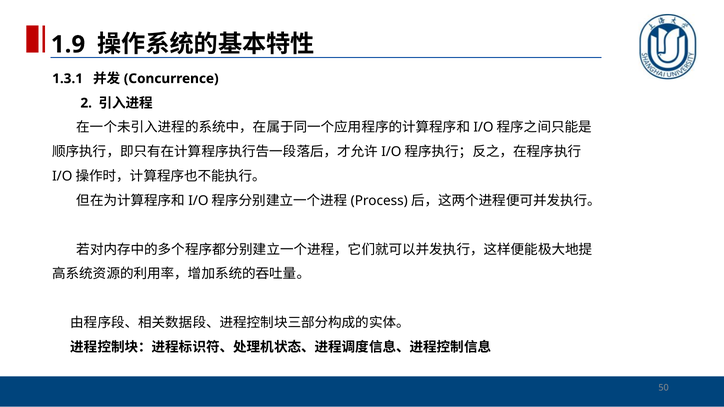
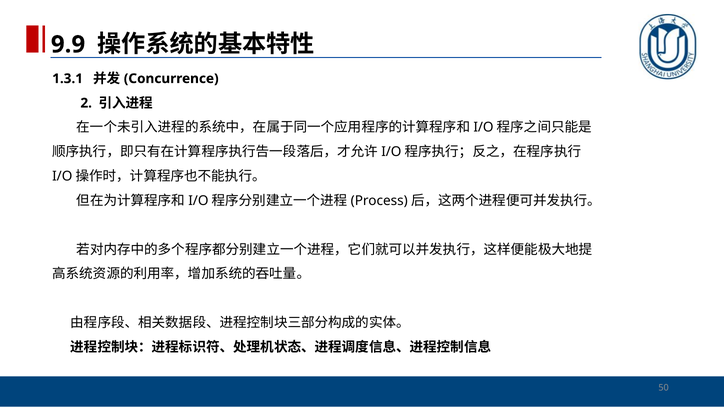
1.9: 1.9 -> 9.9 (68, 45)
